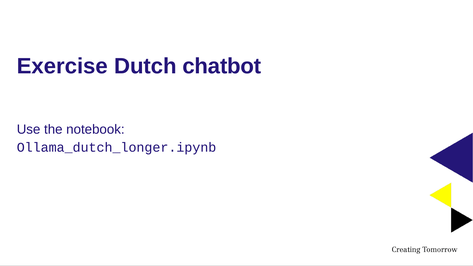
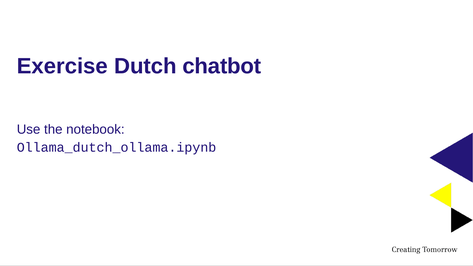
Ollama_dutch_longer.ipynb: Ollama_dutch_longer.ipynb -> Ollama_dutch_ollama.ipynb (117, 148)
